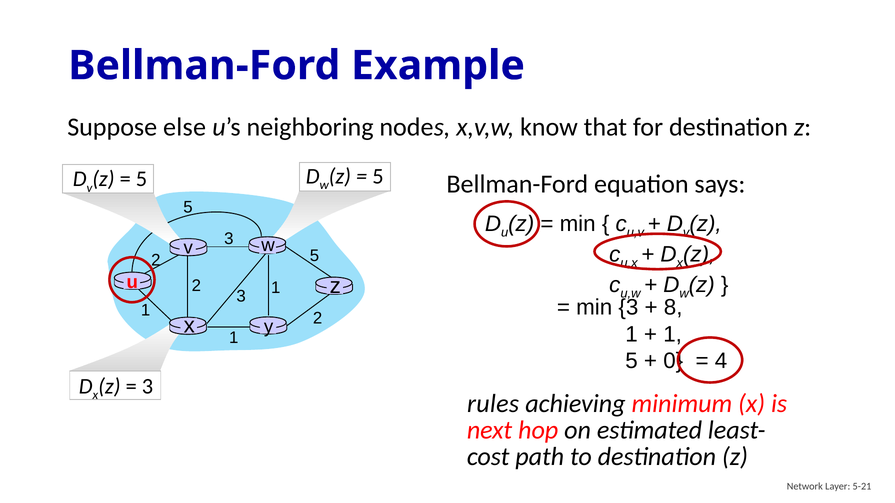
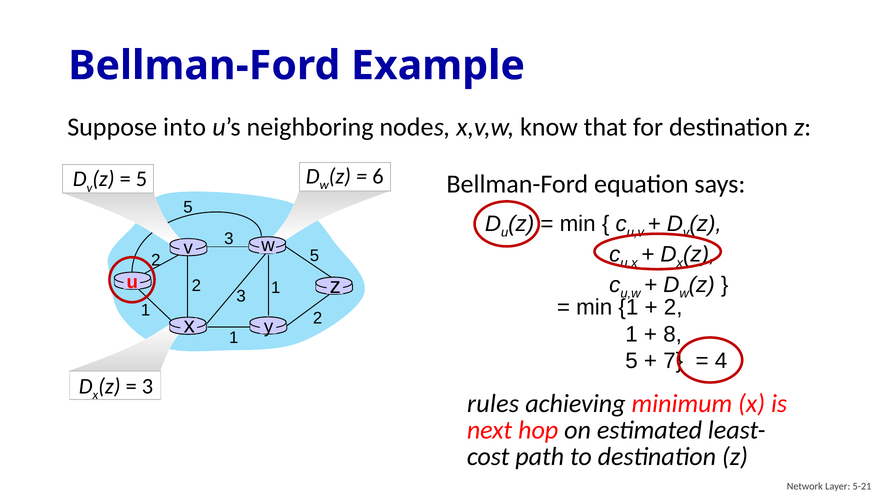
else: else -> into (185, 127)
5: 5 -> 6 (378, 177)
min 3: 3 -> 1 (628, 308)
8: 8 -> 2 (673, 308)
1: 1 -> 8 (673, 334)
0: 0 -> 7 (673, 361)
